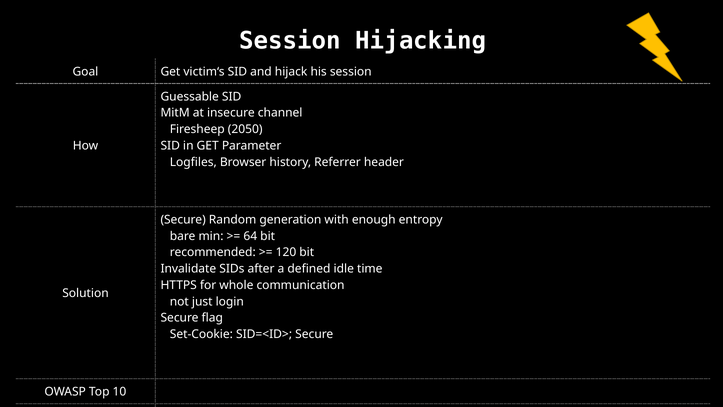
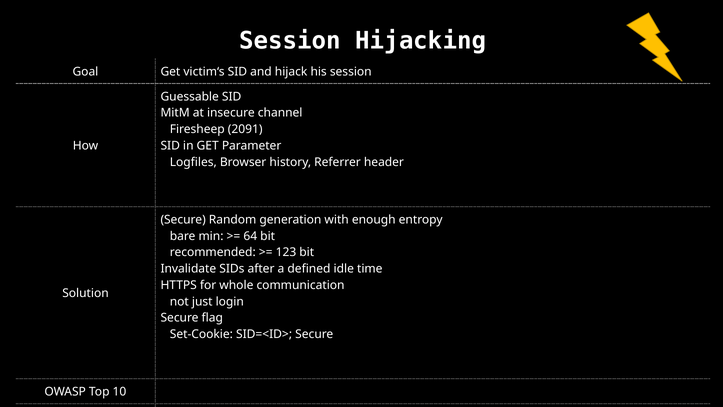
2050: 2050 -> 2091 (245, 129)
120: 120 -> 123 (286, 252)
